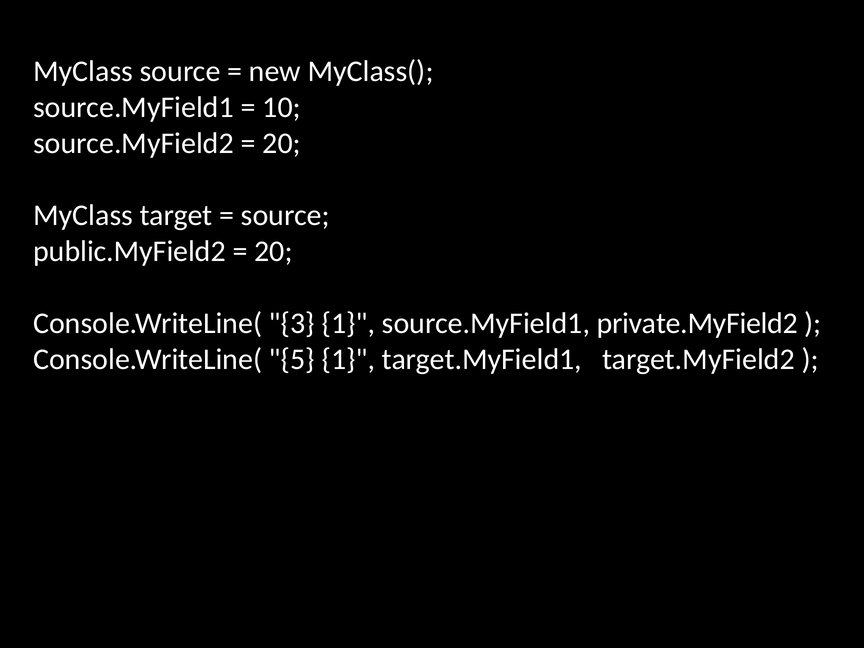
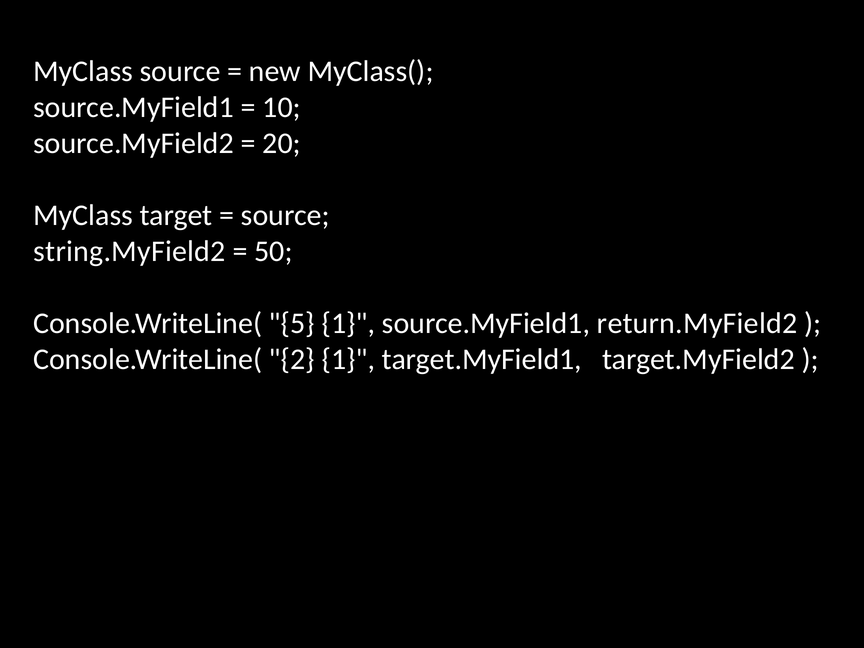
public.MyField2: public.MyField2 -> string.MyField2 (129, 251)
20: 20 -> 50 (273, 251)
3: 3 -> 5 (292, 323)
private.MyField2: private.MyField2 -> return.MyField2 (697, 323)
5: 5 -> 2 (292, 359)
